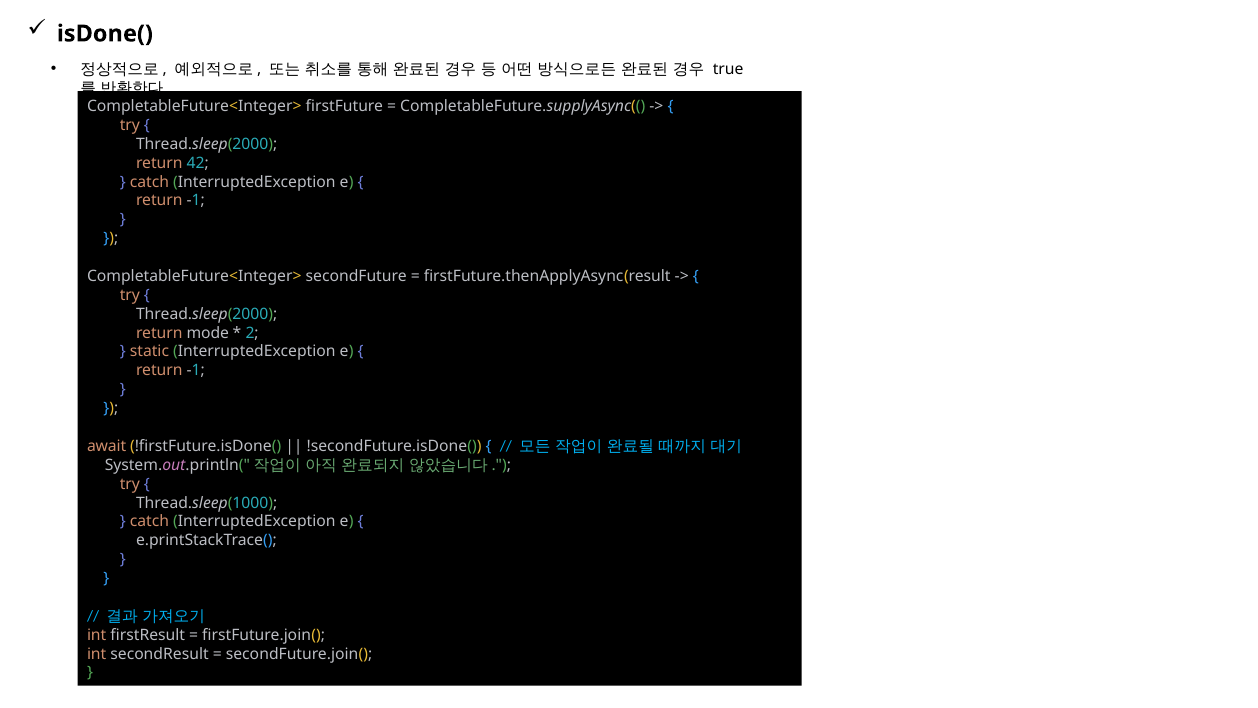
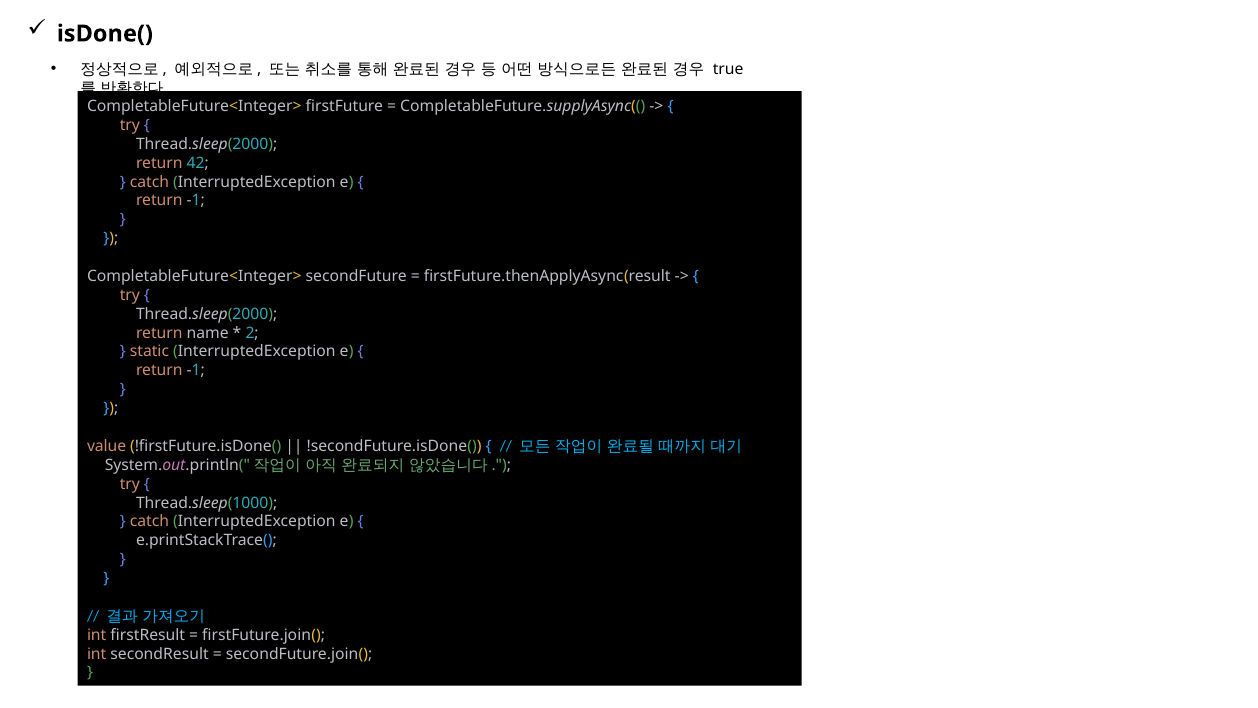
mode: mode -> name (208, 333)
await: await -> value (107, 446)
